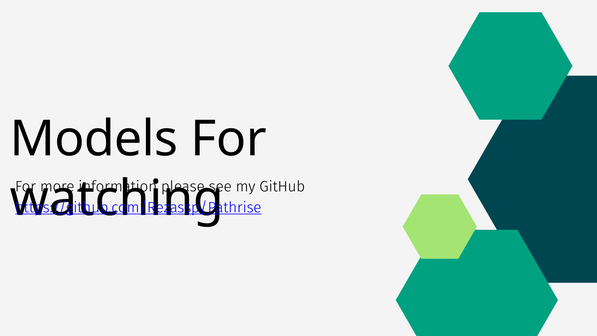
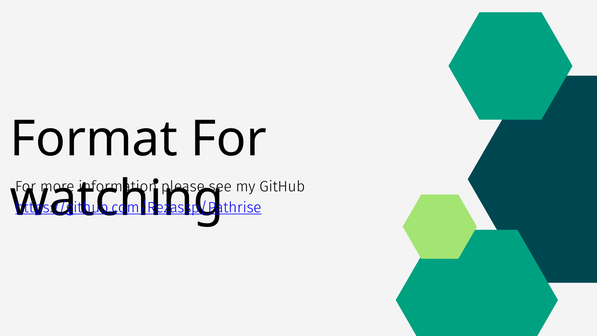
Models: Models -> Format (94, 139)
